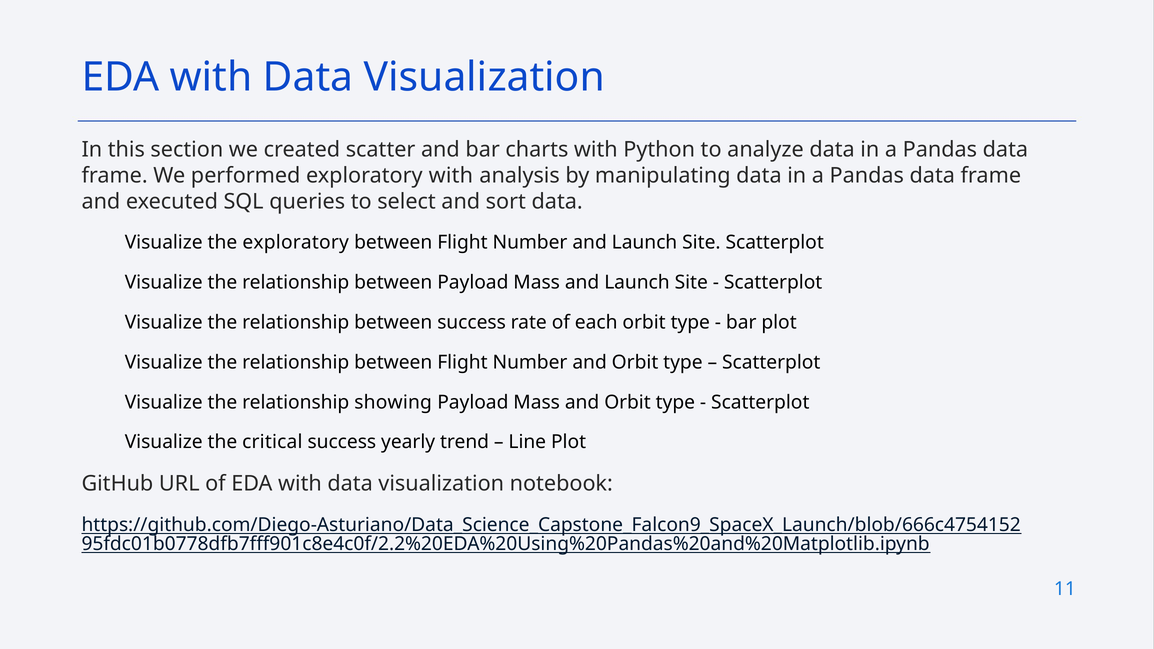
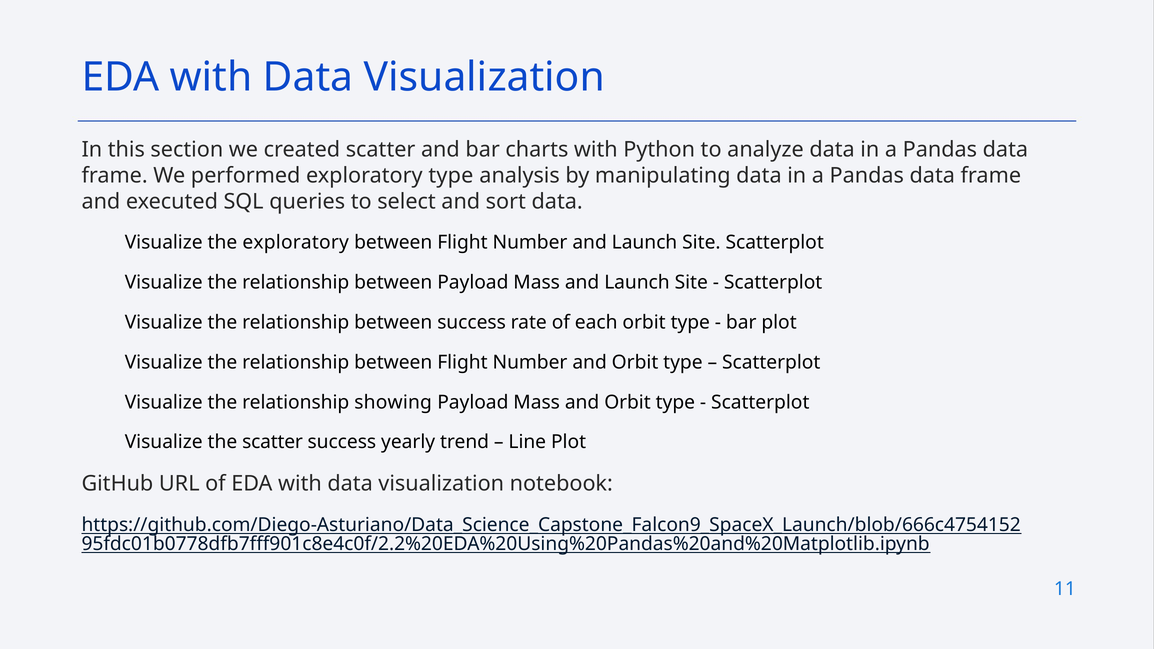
exploratory with: with -> type (451, 175)
the critical: critical -> scatter (273, 442)
